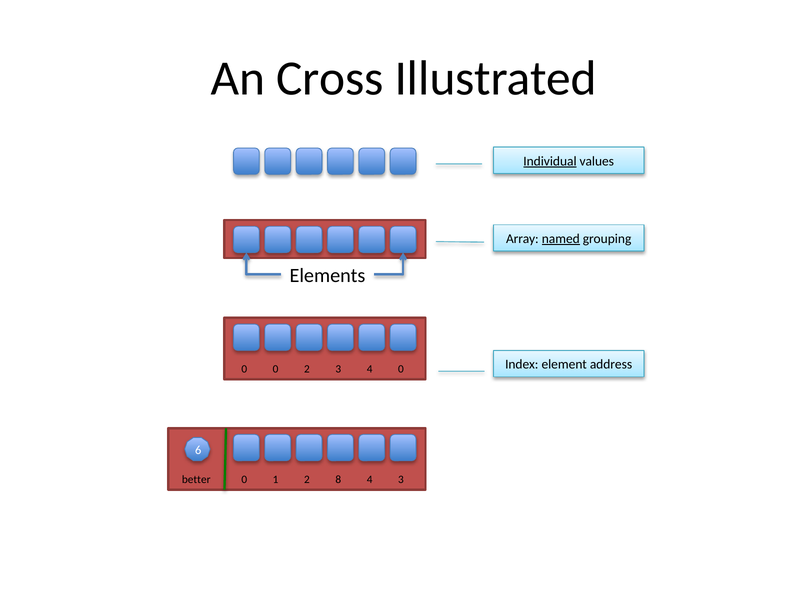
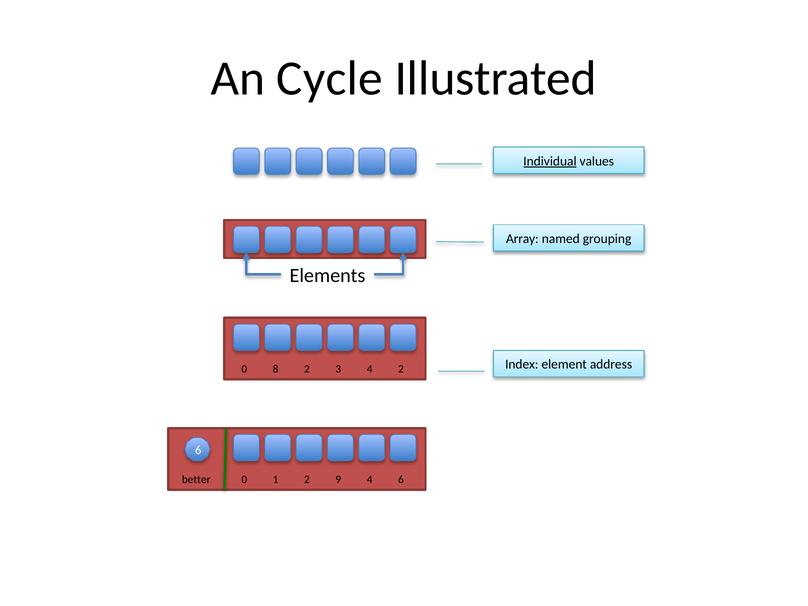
Cross: Cross -> Cycle (330, 78)
named underline: present -> none (561, 239)
0 0: 0 -> 8 (276, 369)
4 0: 0 -> 2 (401, 369)
8: 8 -> 9 (338, 479)
4 3: 3 -> 6 (401, 479)
